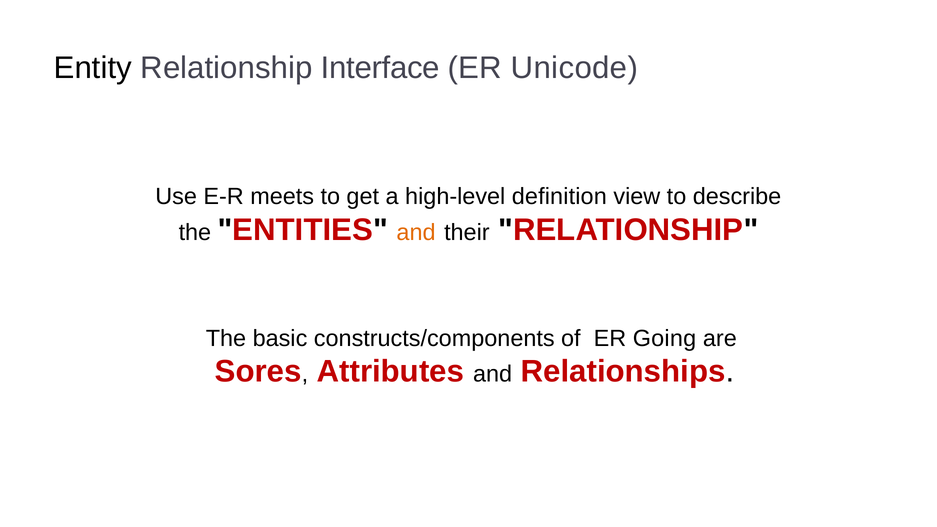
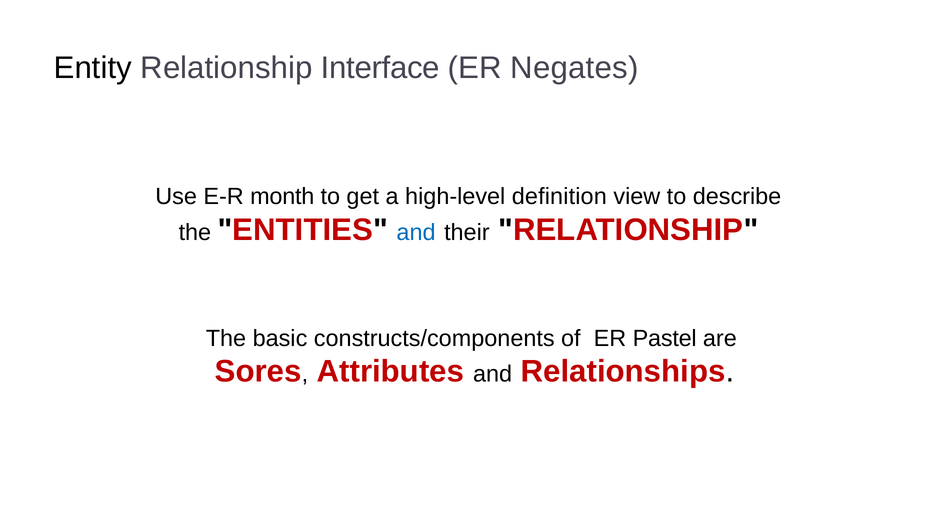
Unicode: Unicode -> Negates (574, 68)
meets: meets -> month (282, 197)
and colour: orange -> blue (416, 232)
Going: Going -> Pastel (665, 338)
